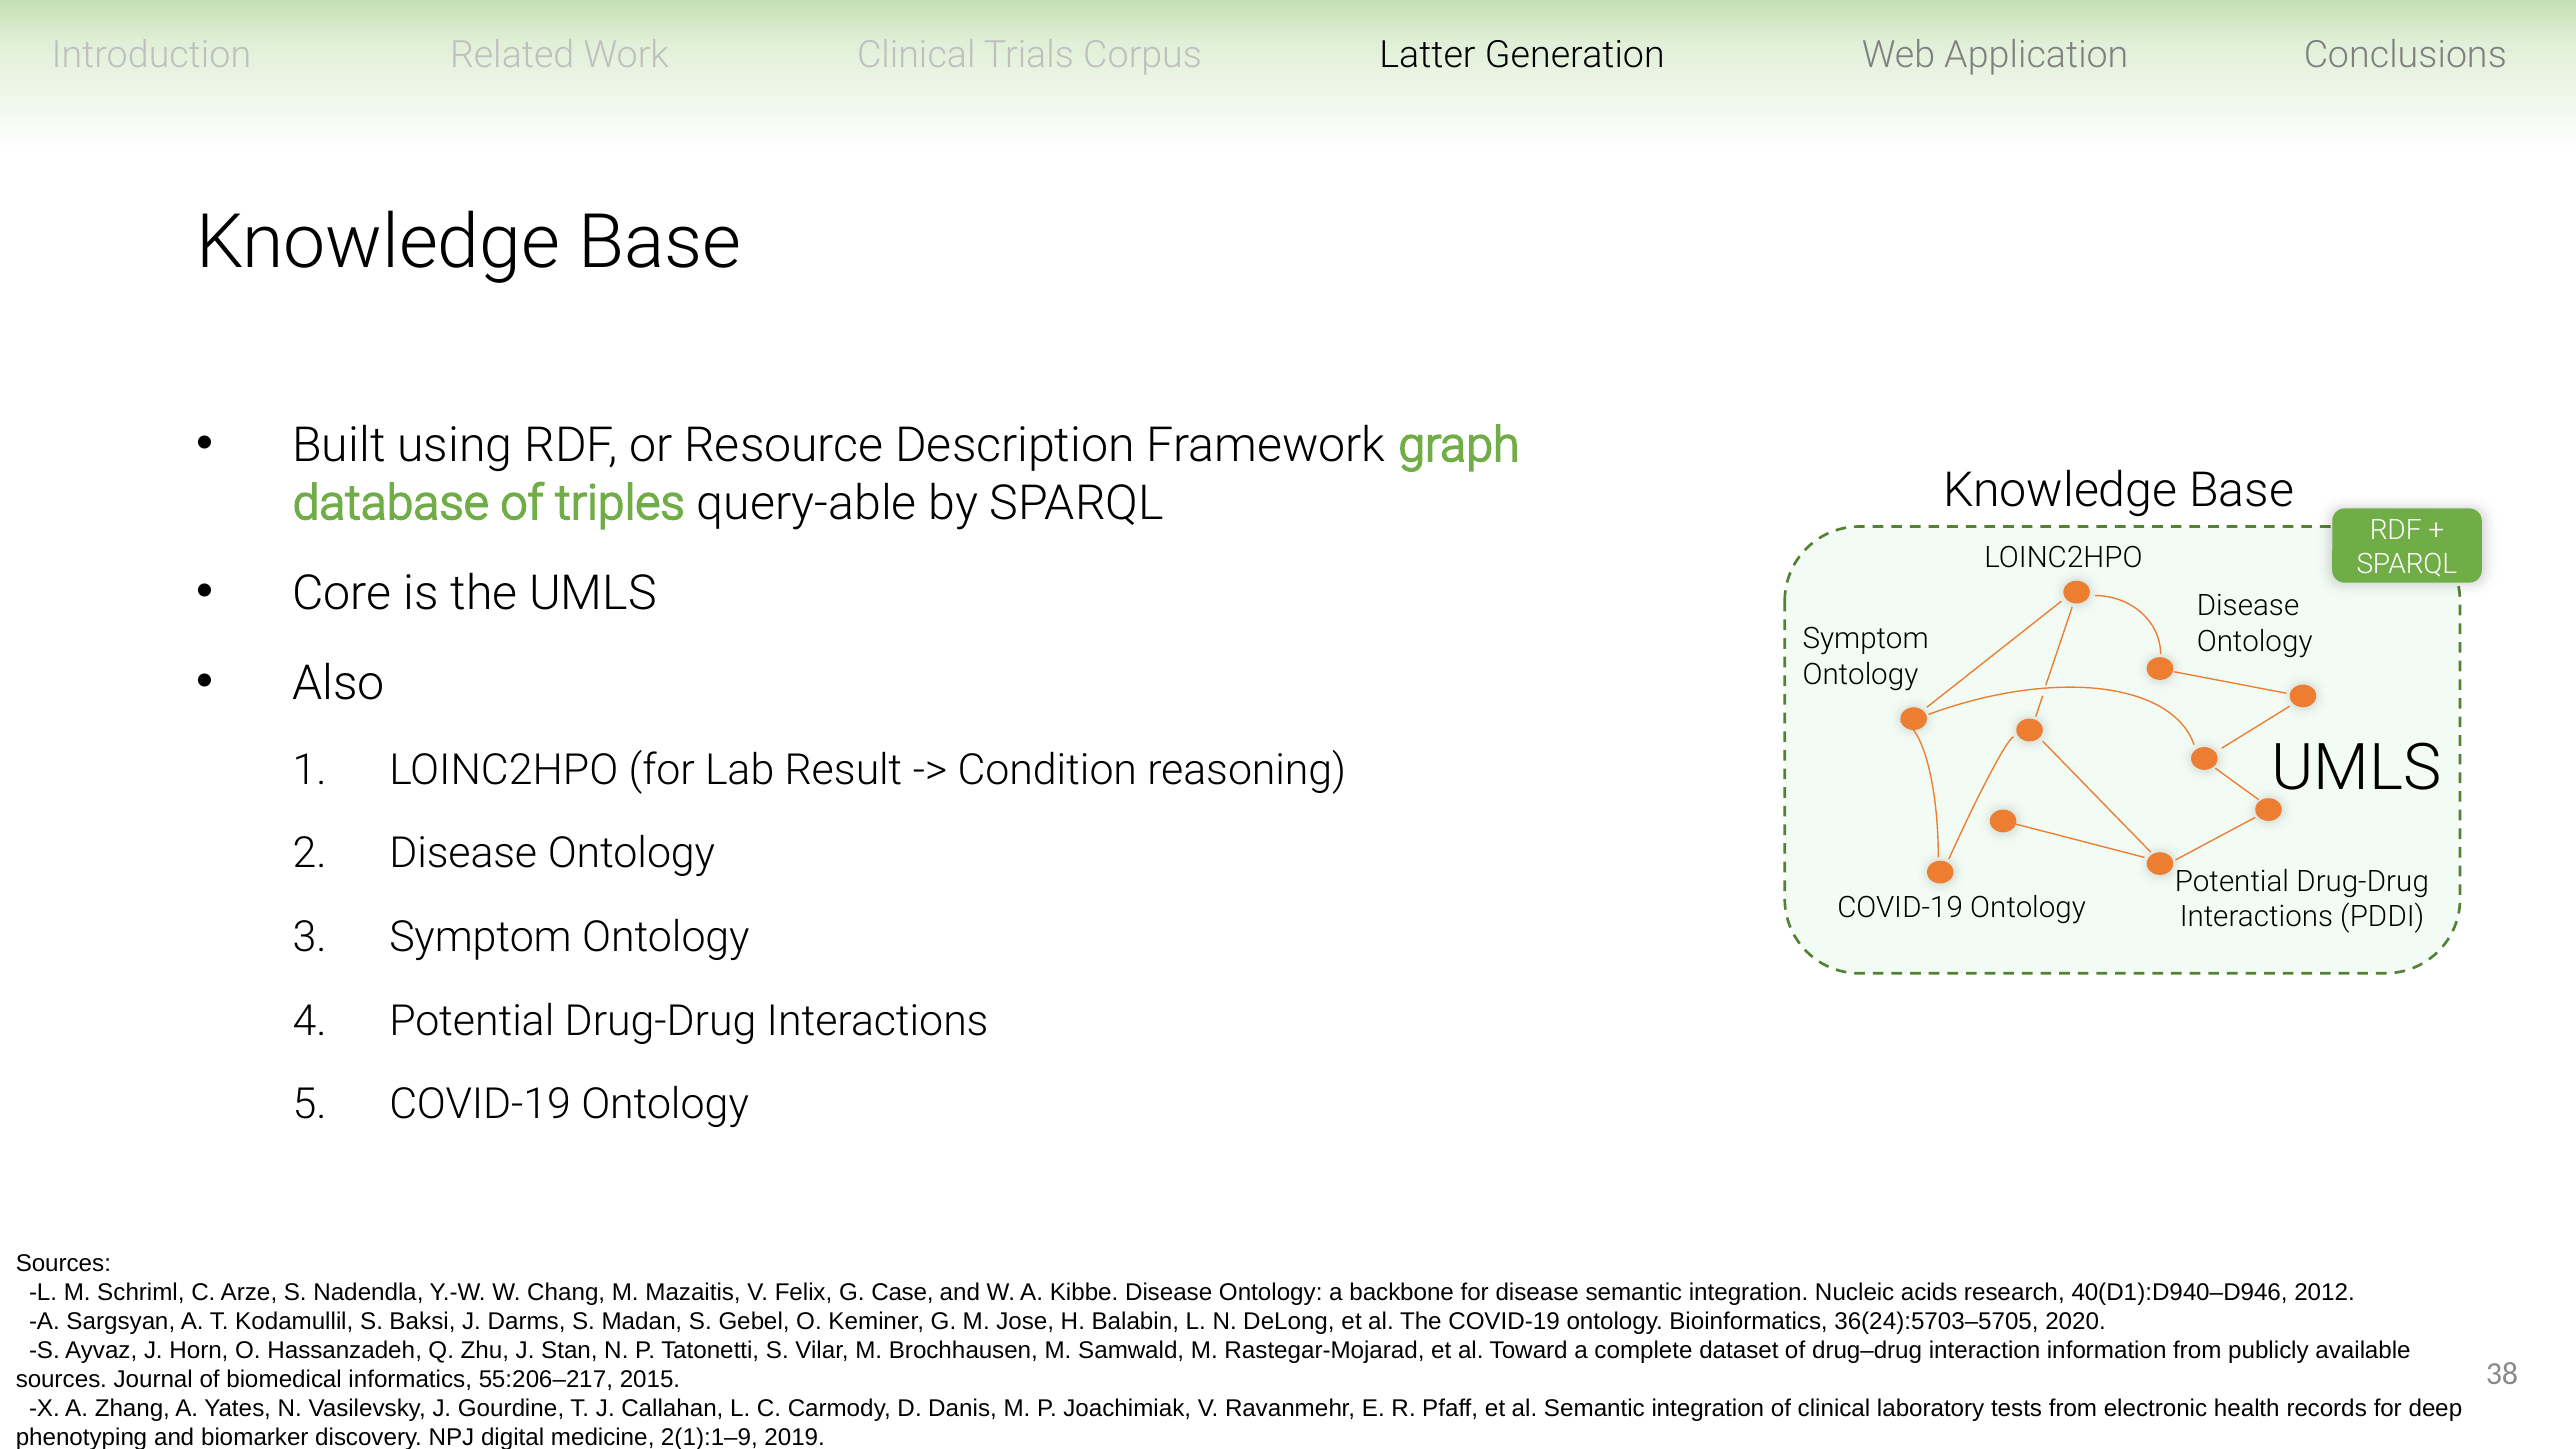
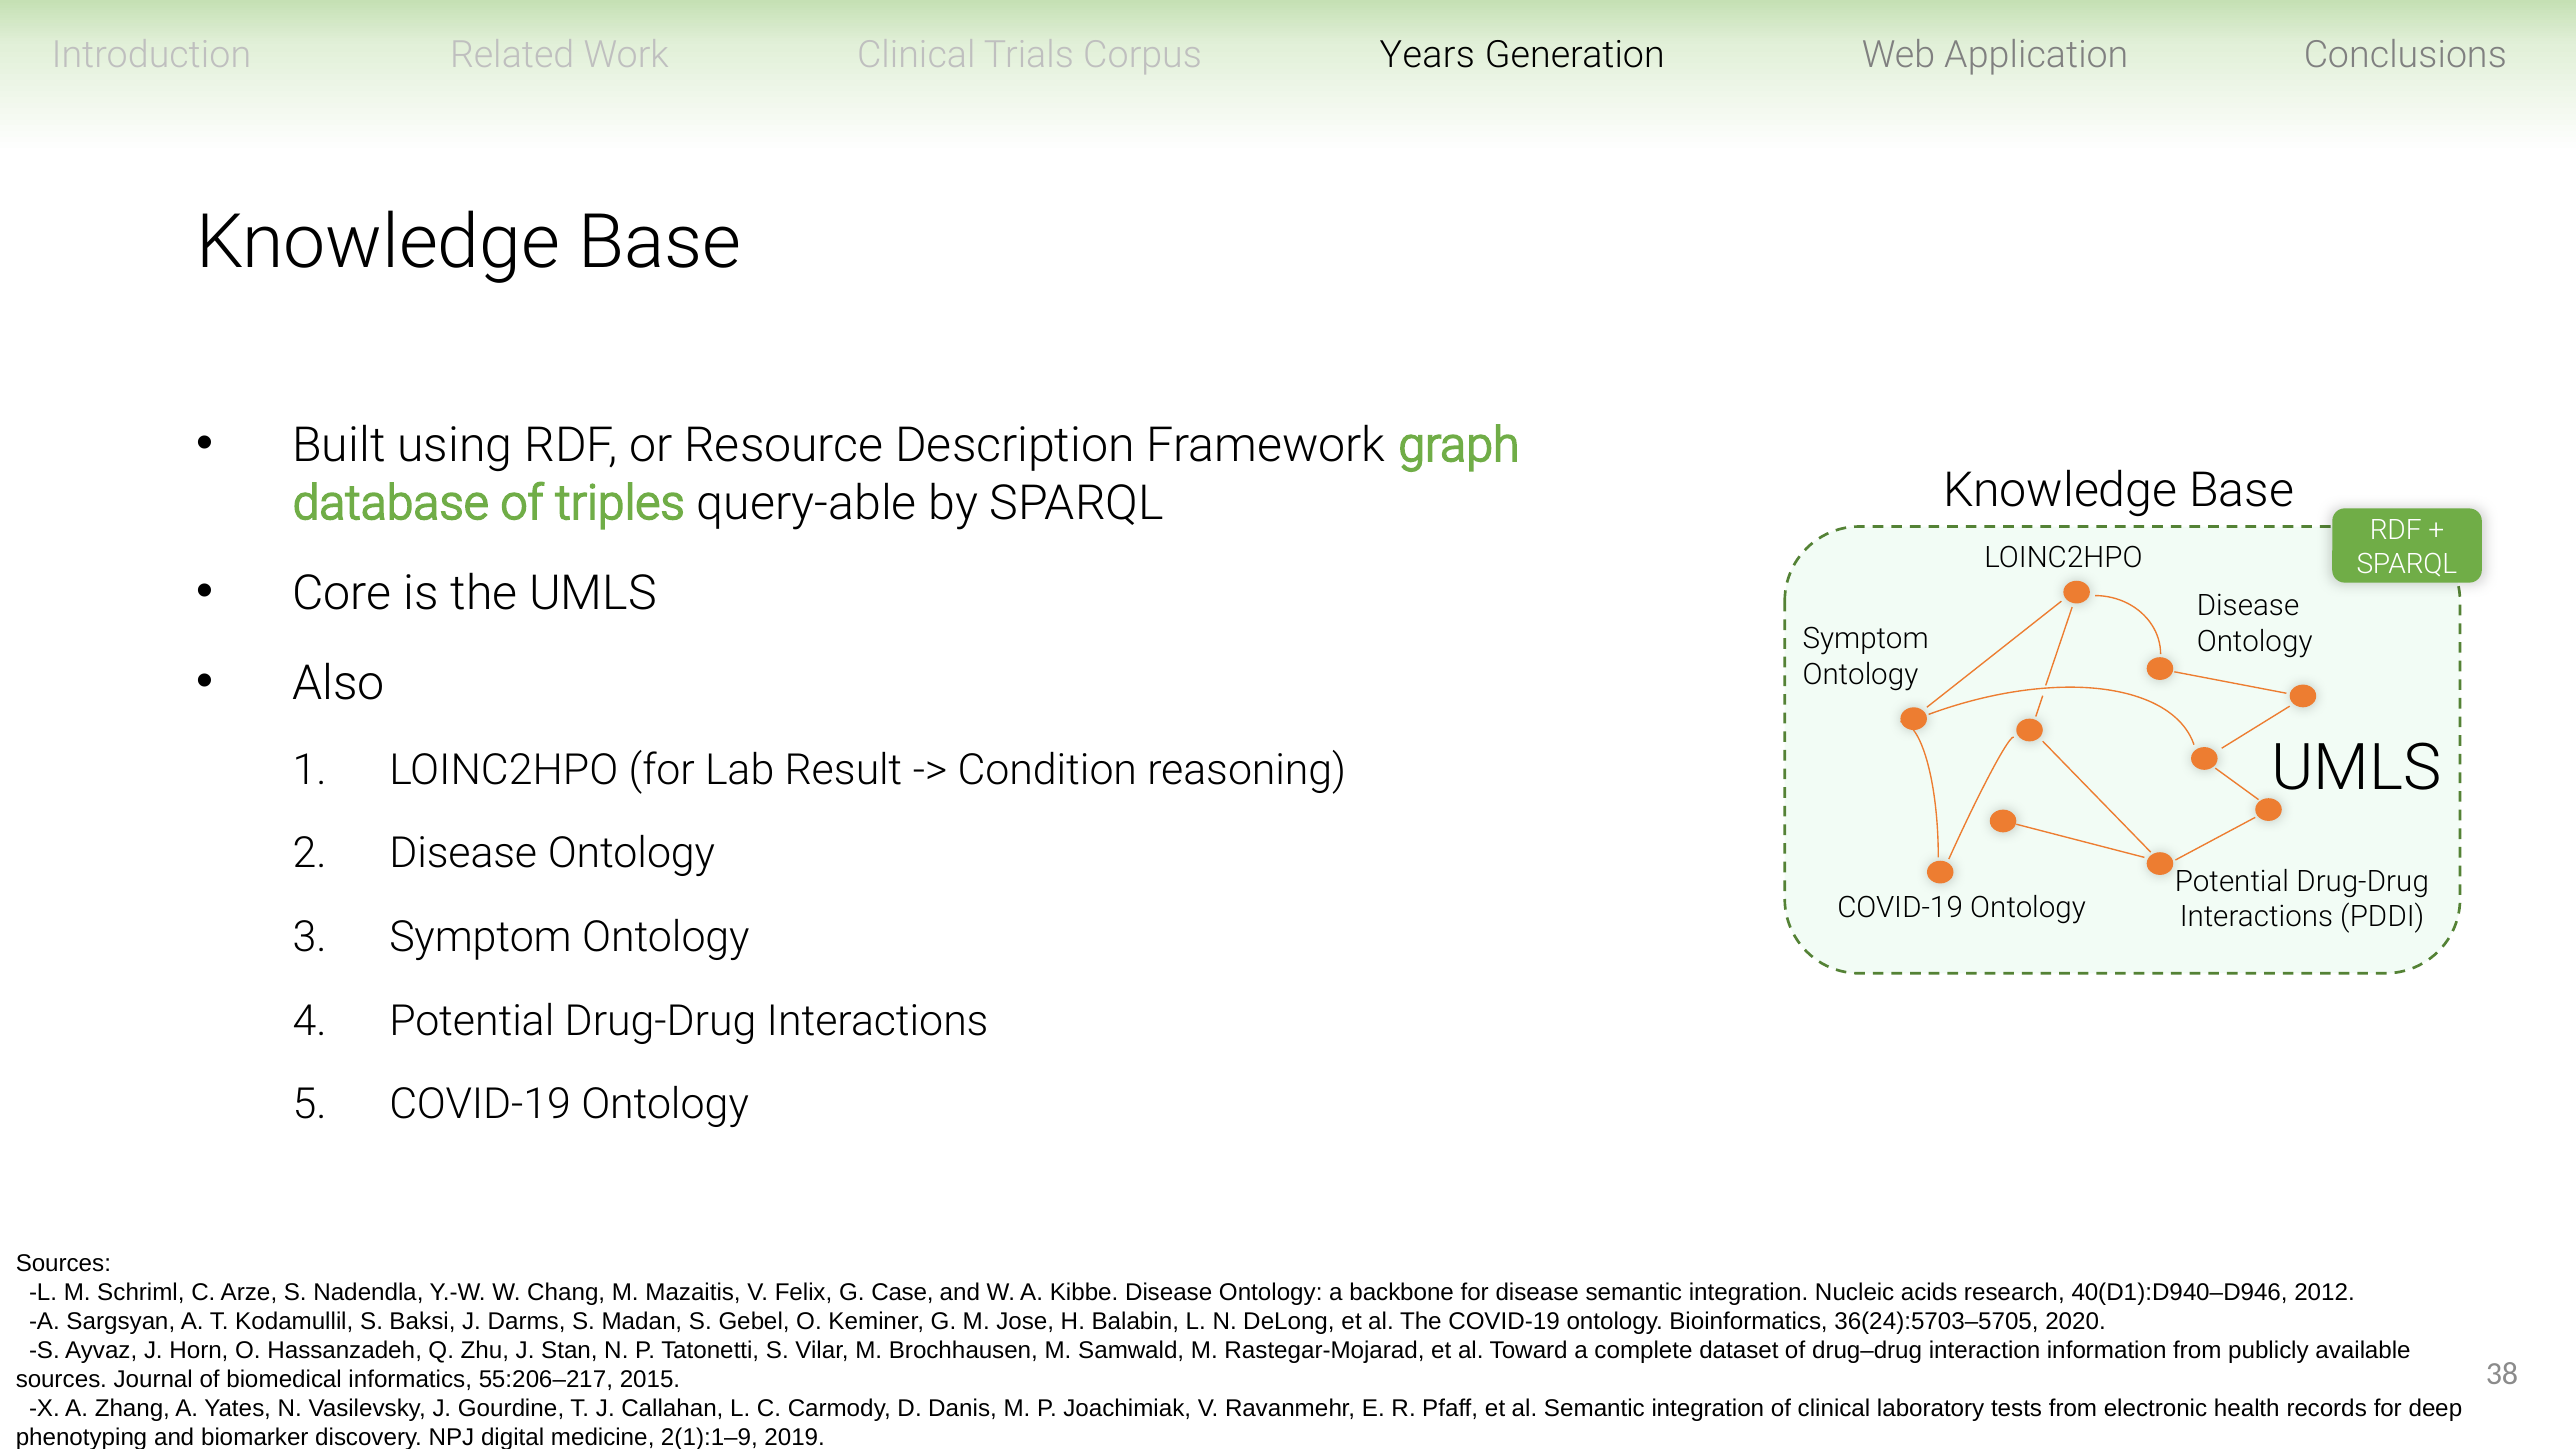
Latter: Latter -> Years (1427, 55)
